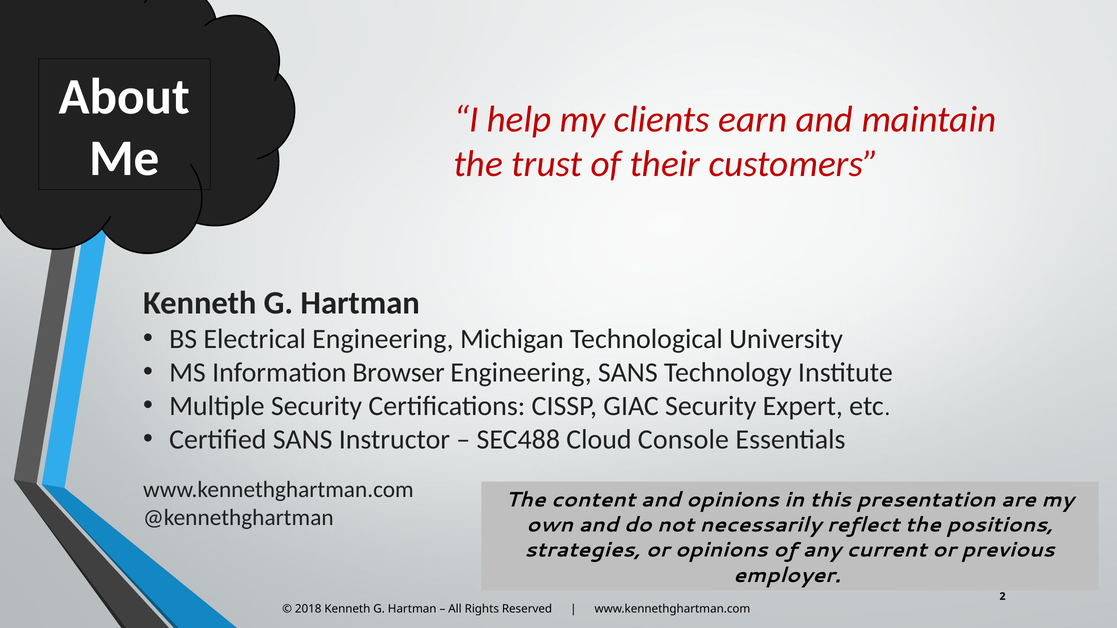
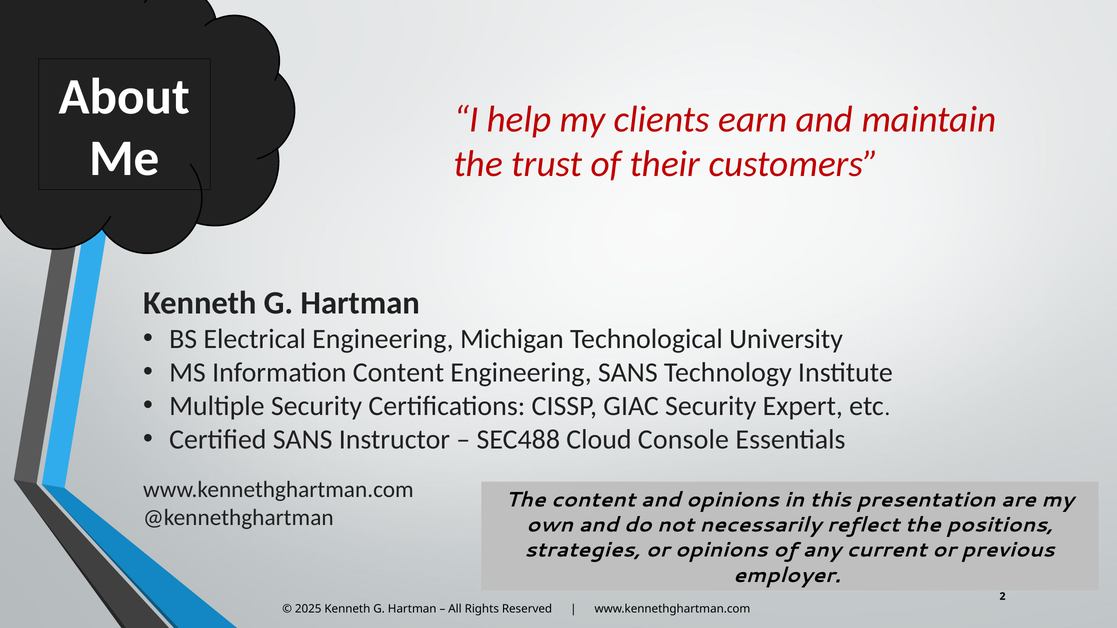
Information Browser: Browser -> Content (398, 373)
2018: 2018 -> 2025 (308, 609)
